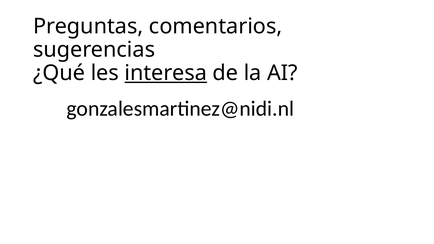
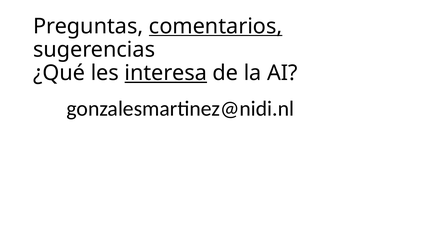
comentarios underline: none -> present (216, 26)
